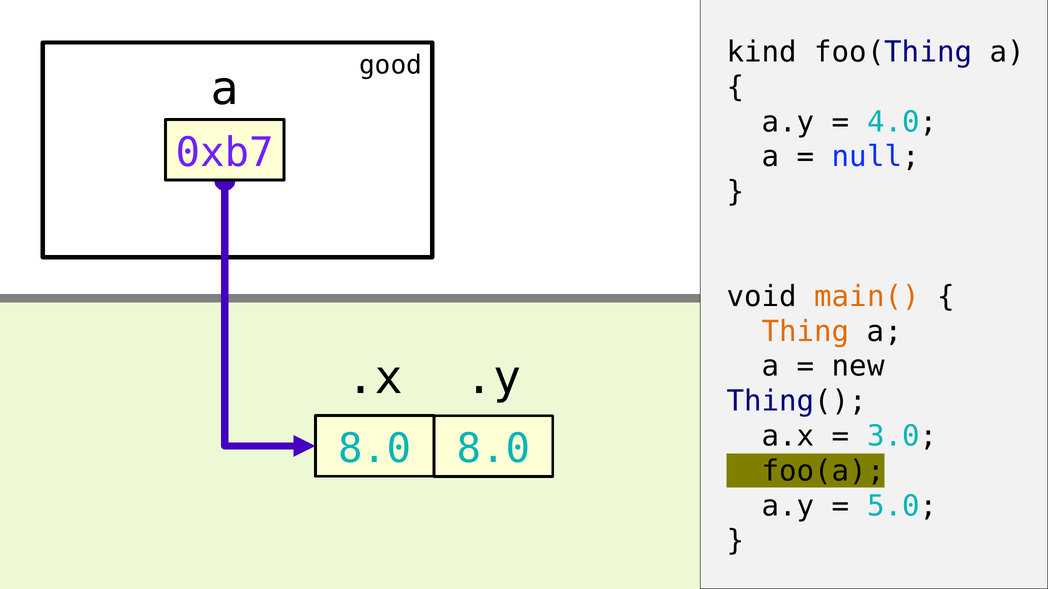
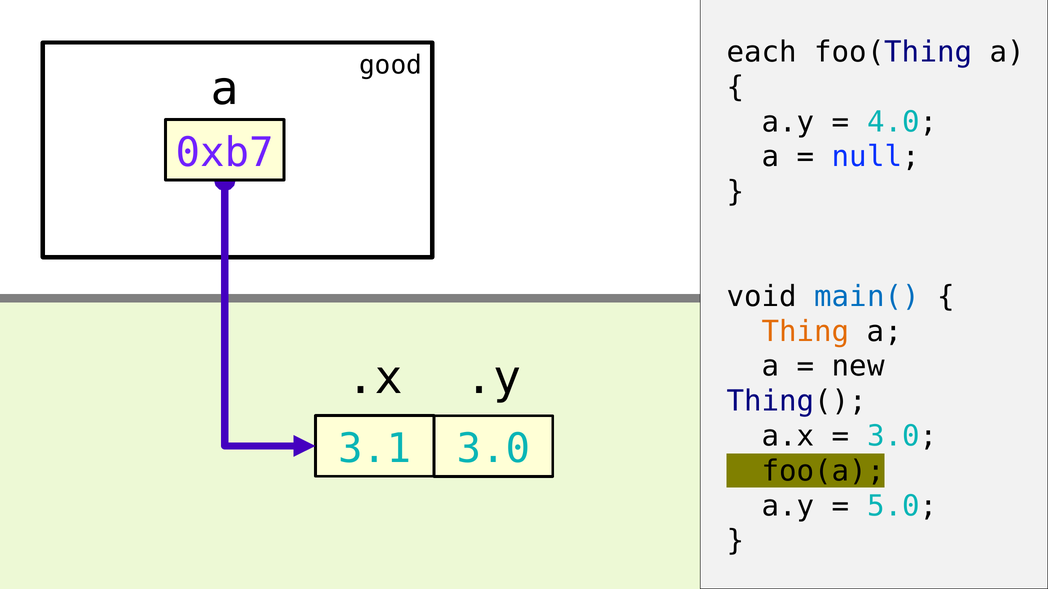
kind: kind -> each (762, 52)
main( colour: orange -> blue (867, 297)
8.0: 8.0 -> 3.1 (375, 449)
8.0: 8.0 -> 3.0 (493, 449)
